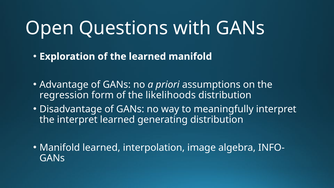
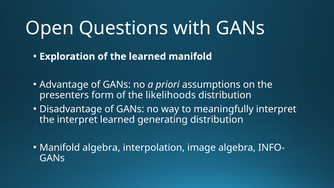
regression: regression -> presenters (64, 95)
Manifold learned: learned -> algebra (101, 148)
